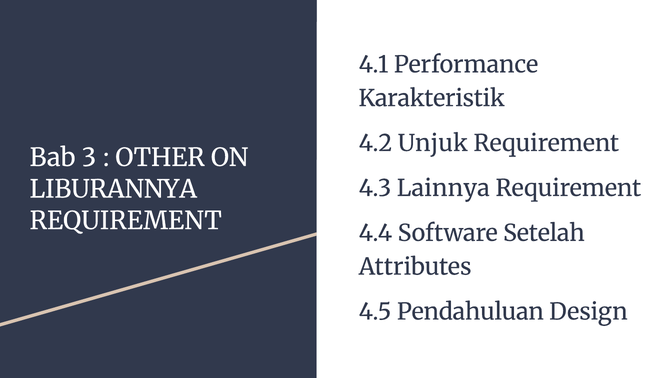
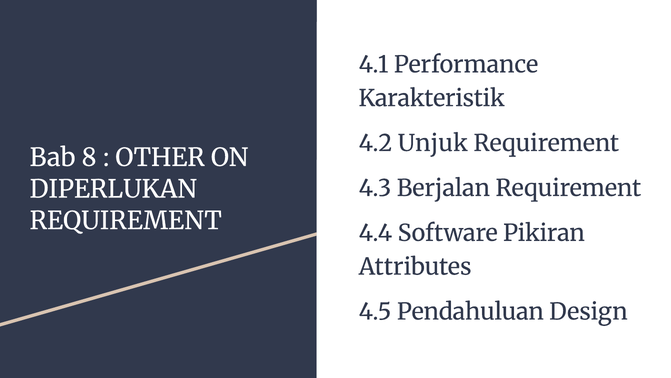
3: 3 -> 8 (89, 158)
Lainnya: Lainnya -> Berjalan (443, 188)
LIBURANNYA: LIBURANNYA -> DIPERLUKAN (113, 189)
Setelah: Setelah -> Pikiran (544, 233)
